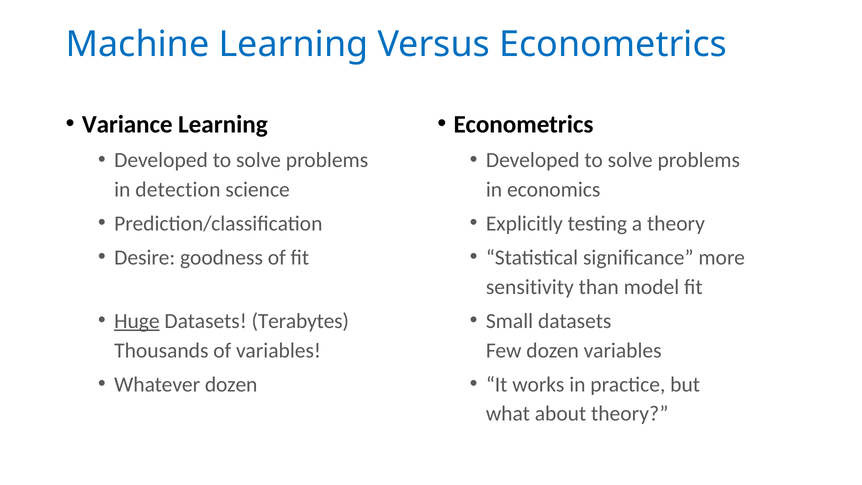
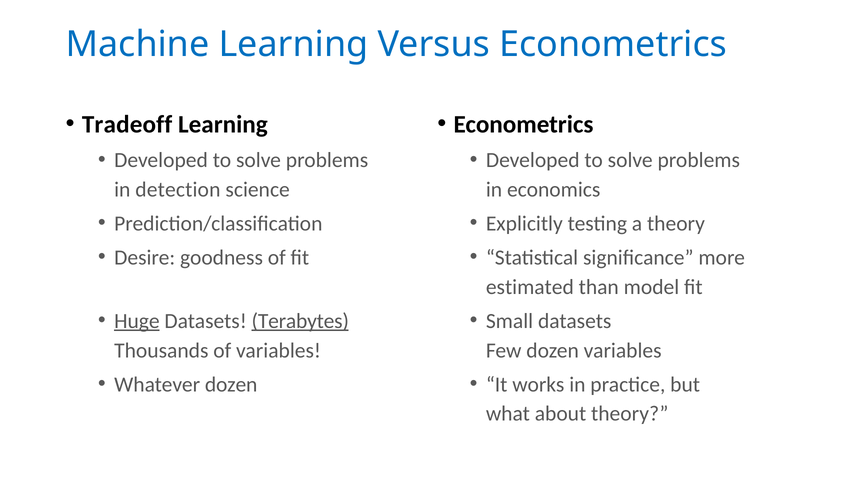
Variance: Variance -> Tradeoff (127, 124)
sensitivity: sensitivity -> estimated (530, 287)
Terabytes underline: none -> present (300, 321)
